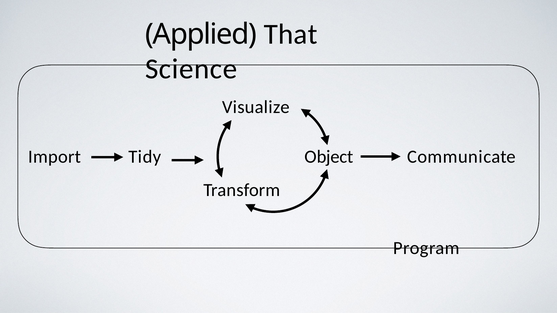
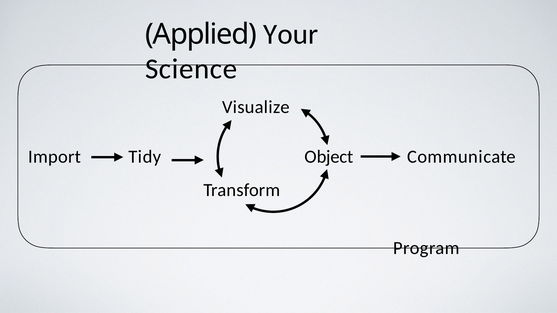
That: That -> Your (291, 34)
